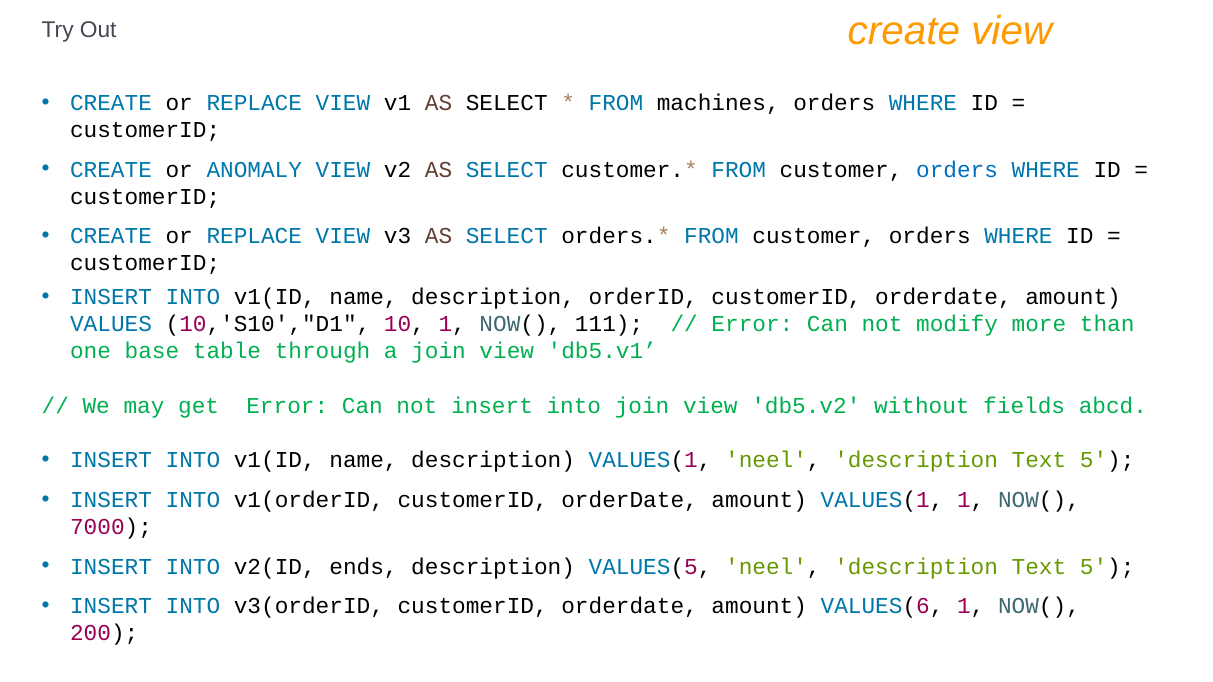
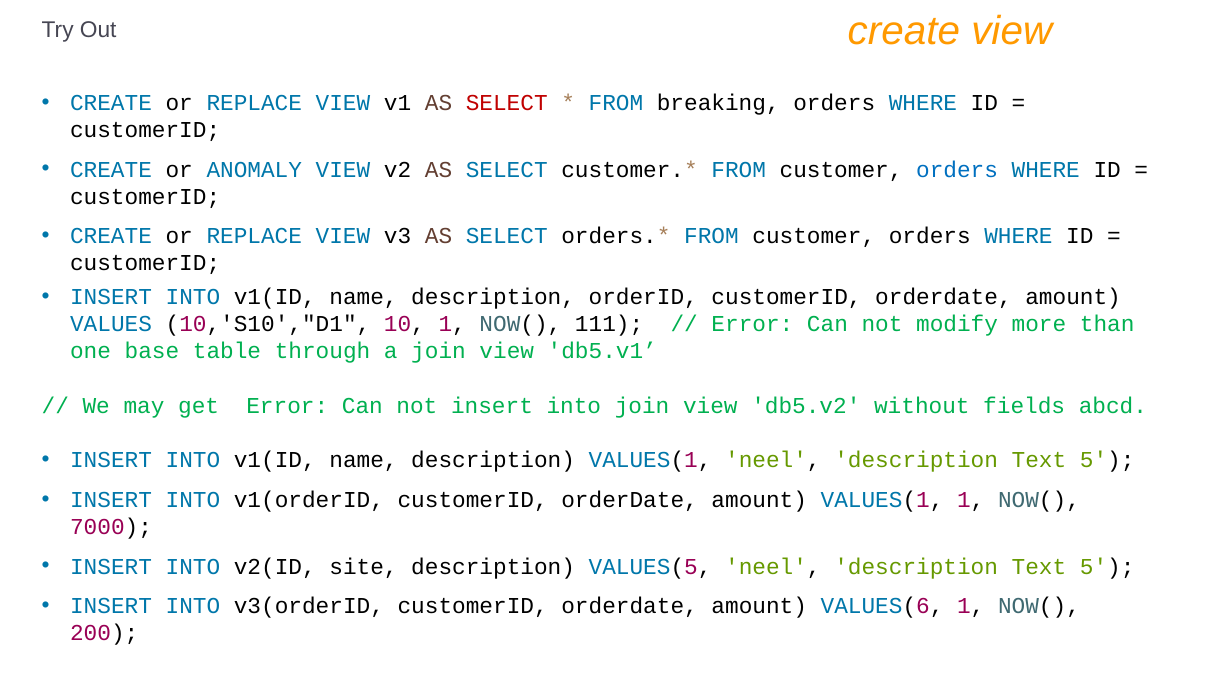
SELECT colour: black -> red (507, 103)
machines: machines -> breaking (718, 103)
ends: ends -> site (363, 567)
